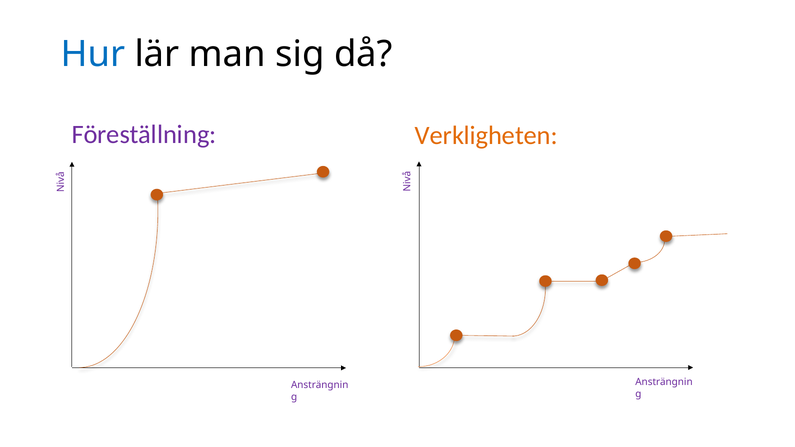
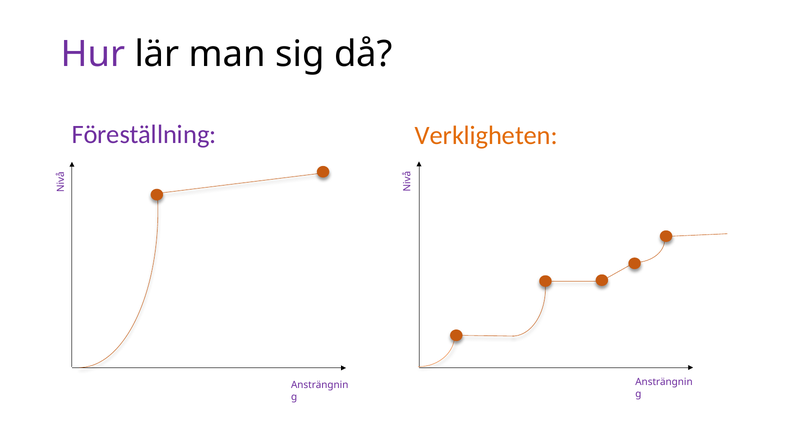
Hur colour: blue -> purple (93, 54)
